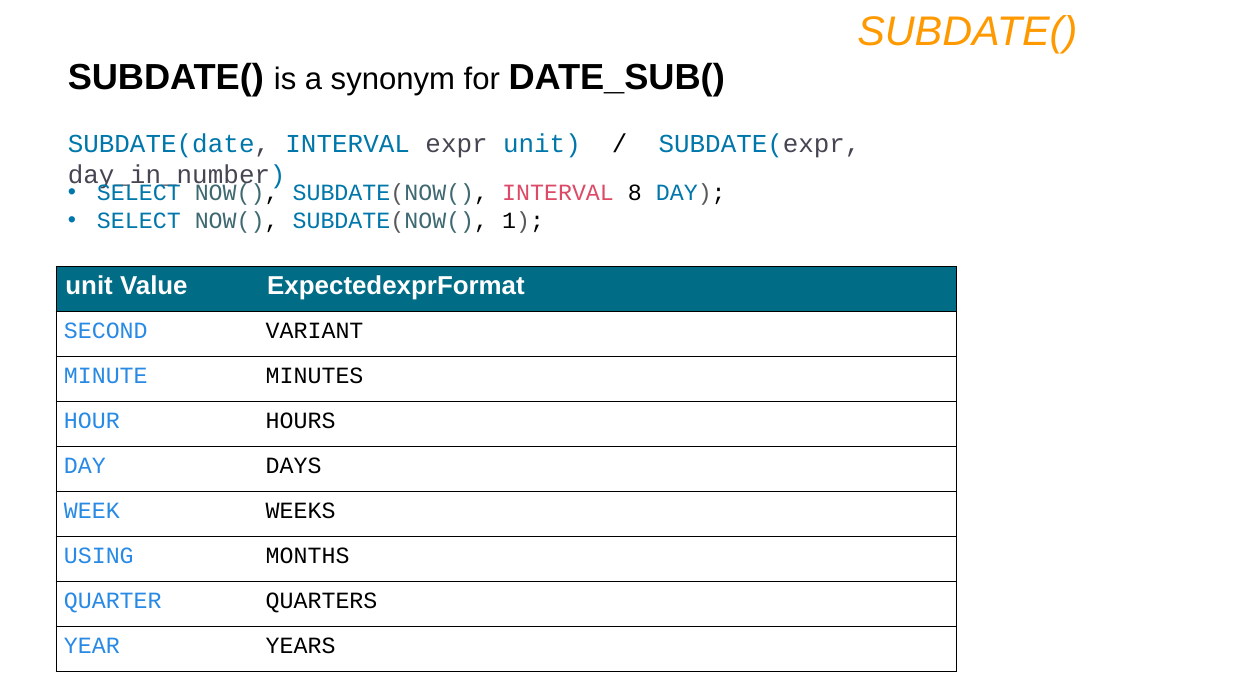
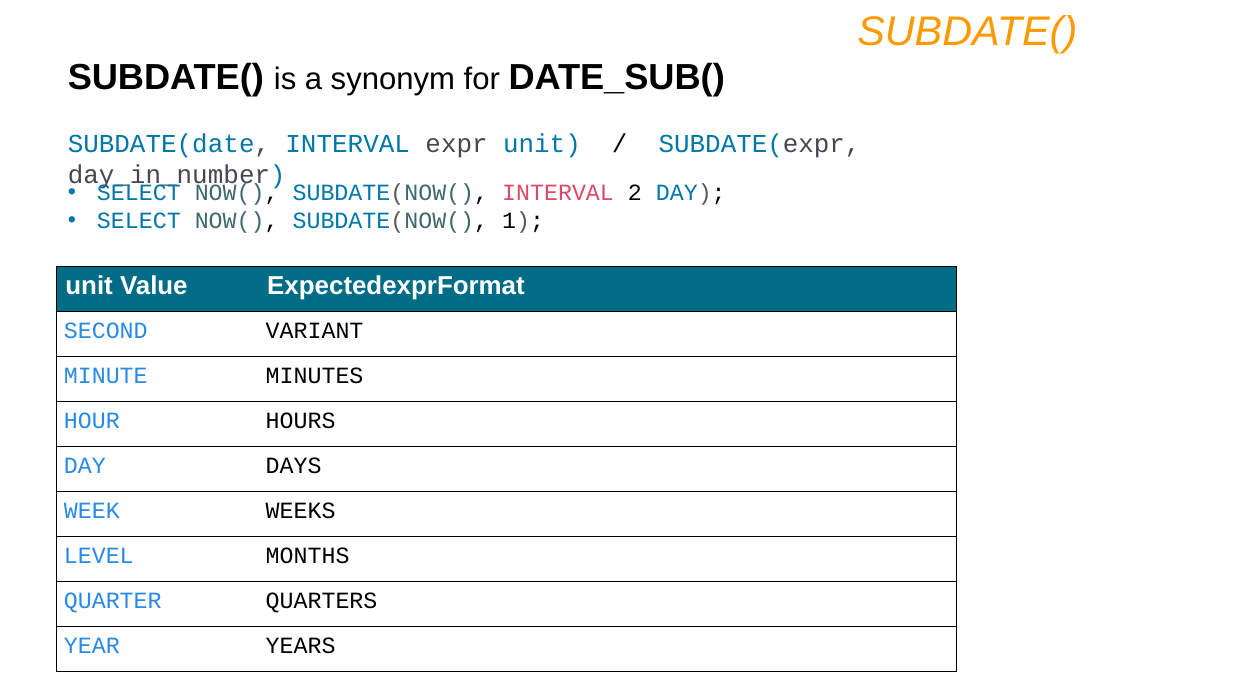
8: 8 -> 2 (635, 193)
USING: USING -> LEVEL (99, 556)
